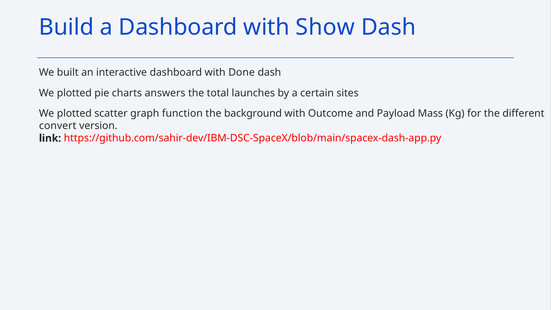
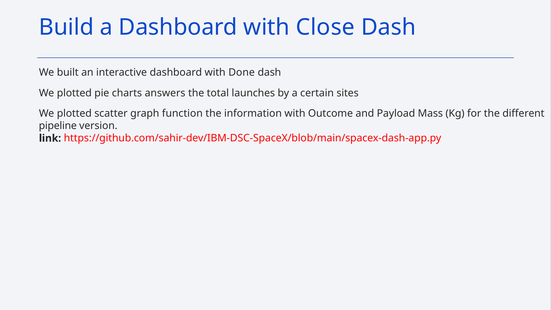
Show: Show -> Close (325, 27)
background: background -> information (253, 113)
convert: convert -> pipeline (58, 126)
